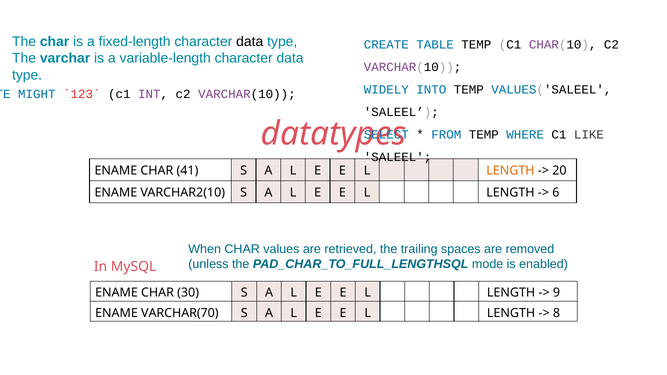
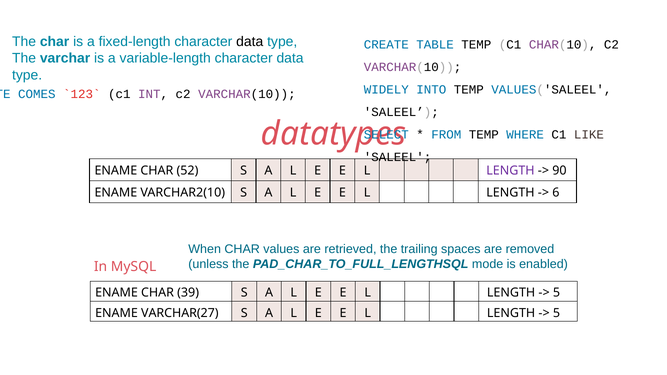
MIGHT: MIGHT -> COMES (37, 94)
41: 41 -> 52 (187, 171)
LENGTH colour: orange -> purple (510, 171)
20: 20 -> 90 (559, 171)
30: 30 -> 39 (188, 293)
9: 9 -> 5 (556, 293)
VARCHAR(70: VARCHAR(70 -> VARCHAR(27 (180, 313)
8: 8 -> 5 (556, 313)
